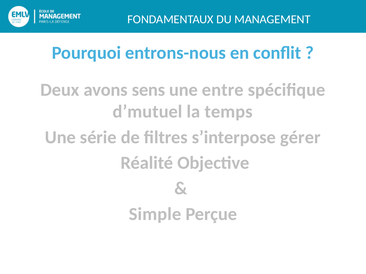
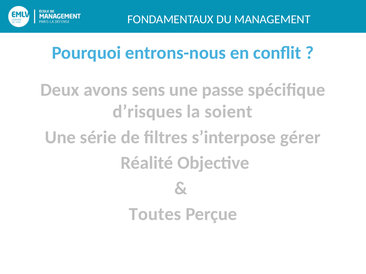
entre: entre -> passe (223, 90)
d’mutuel: d’mutuel -> d’risques (148, 112)
temps: temps -> soient (229, 112)
Simple: Simple -> Toutes (155, 214)
